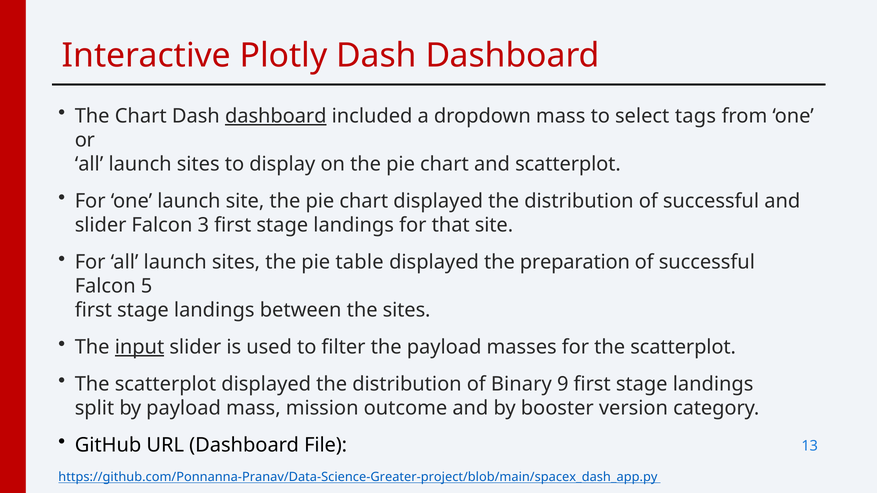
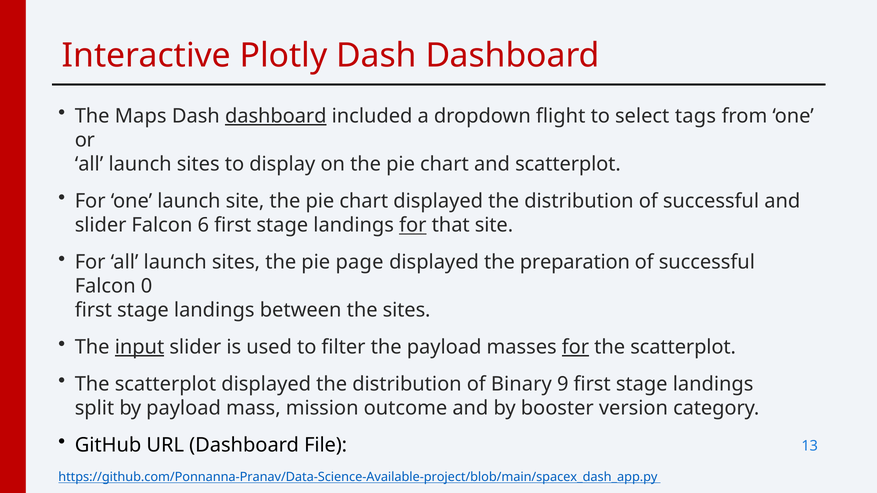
The Chart: Chart -> Maps (141, 116)
dropdown mass: mass -> flight (561, 116)
3: 3 -> 6 (203, 225)
for underline: none -> present (413, 225)
table: table -> page (360, 262)
5: 5 -> 0 (147, 286)
for underline: none -> present (575, 347)
https://github.com/Ponnanna-Pranav/Data-Science-Greater-project/blob/main/spacex_dash_app.py: https://github.com/Ponnanna-Pranav/Data-Science-Greater-project/blob/main/spacex_dash_app.py -> https://github.com/Ponnanna-Pranav/Data-Science-Available-project/blob/main/spacex_dash_app.py (358, 477)
